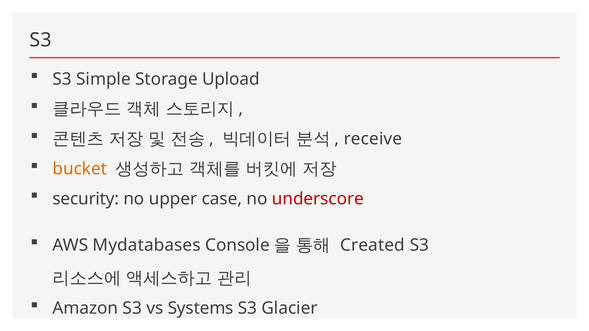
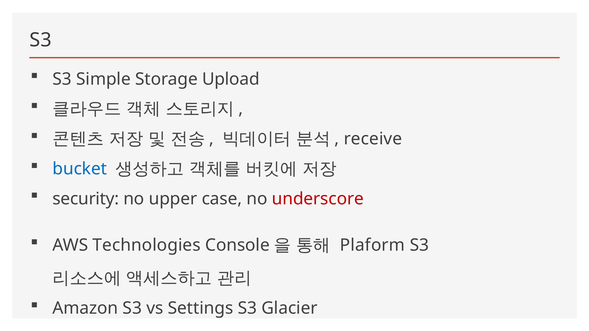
bucket colour: orange -> blue (80, 169)
Mydatabases: Mydatabases -> Technologies (147, 245)
Created: Created -> Plaform (372, 245)
Systems: Systems -> Settings (201, 309)
